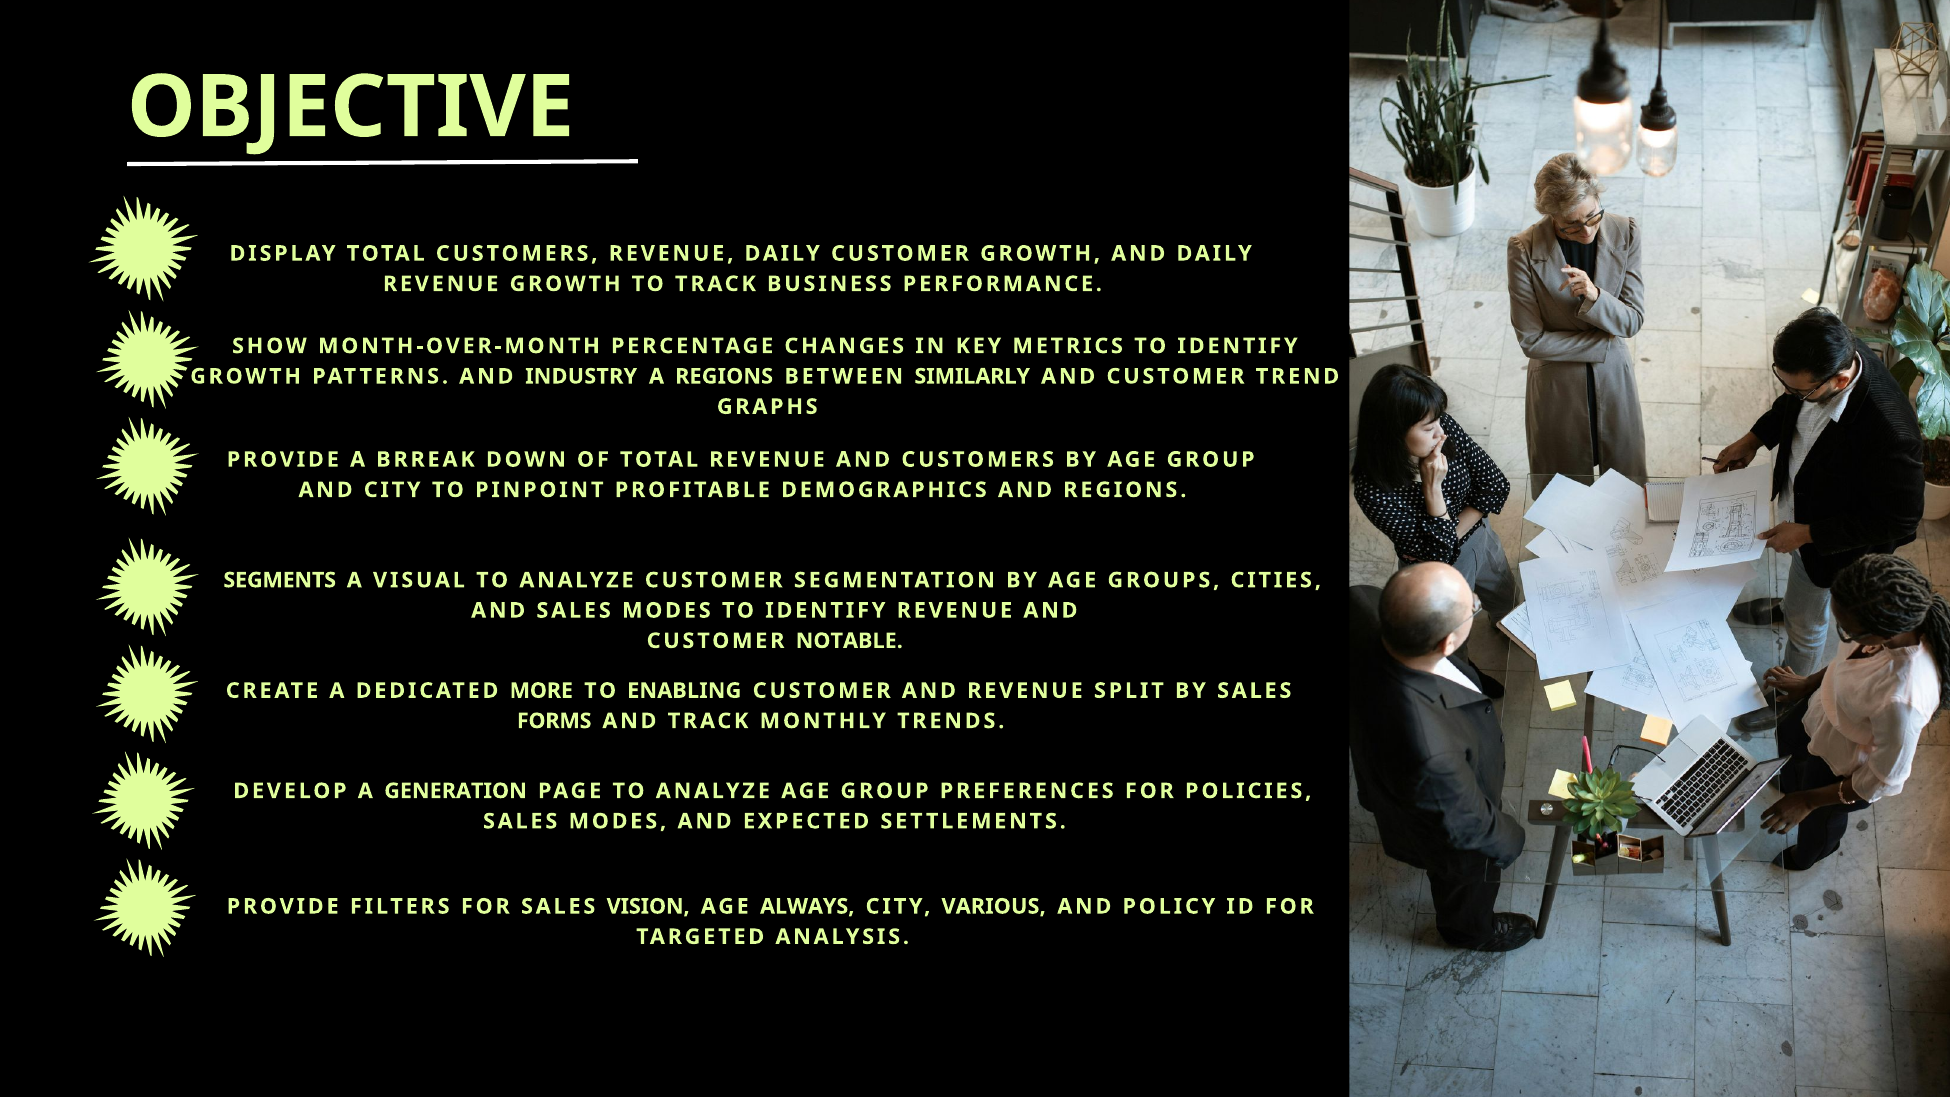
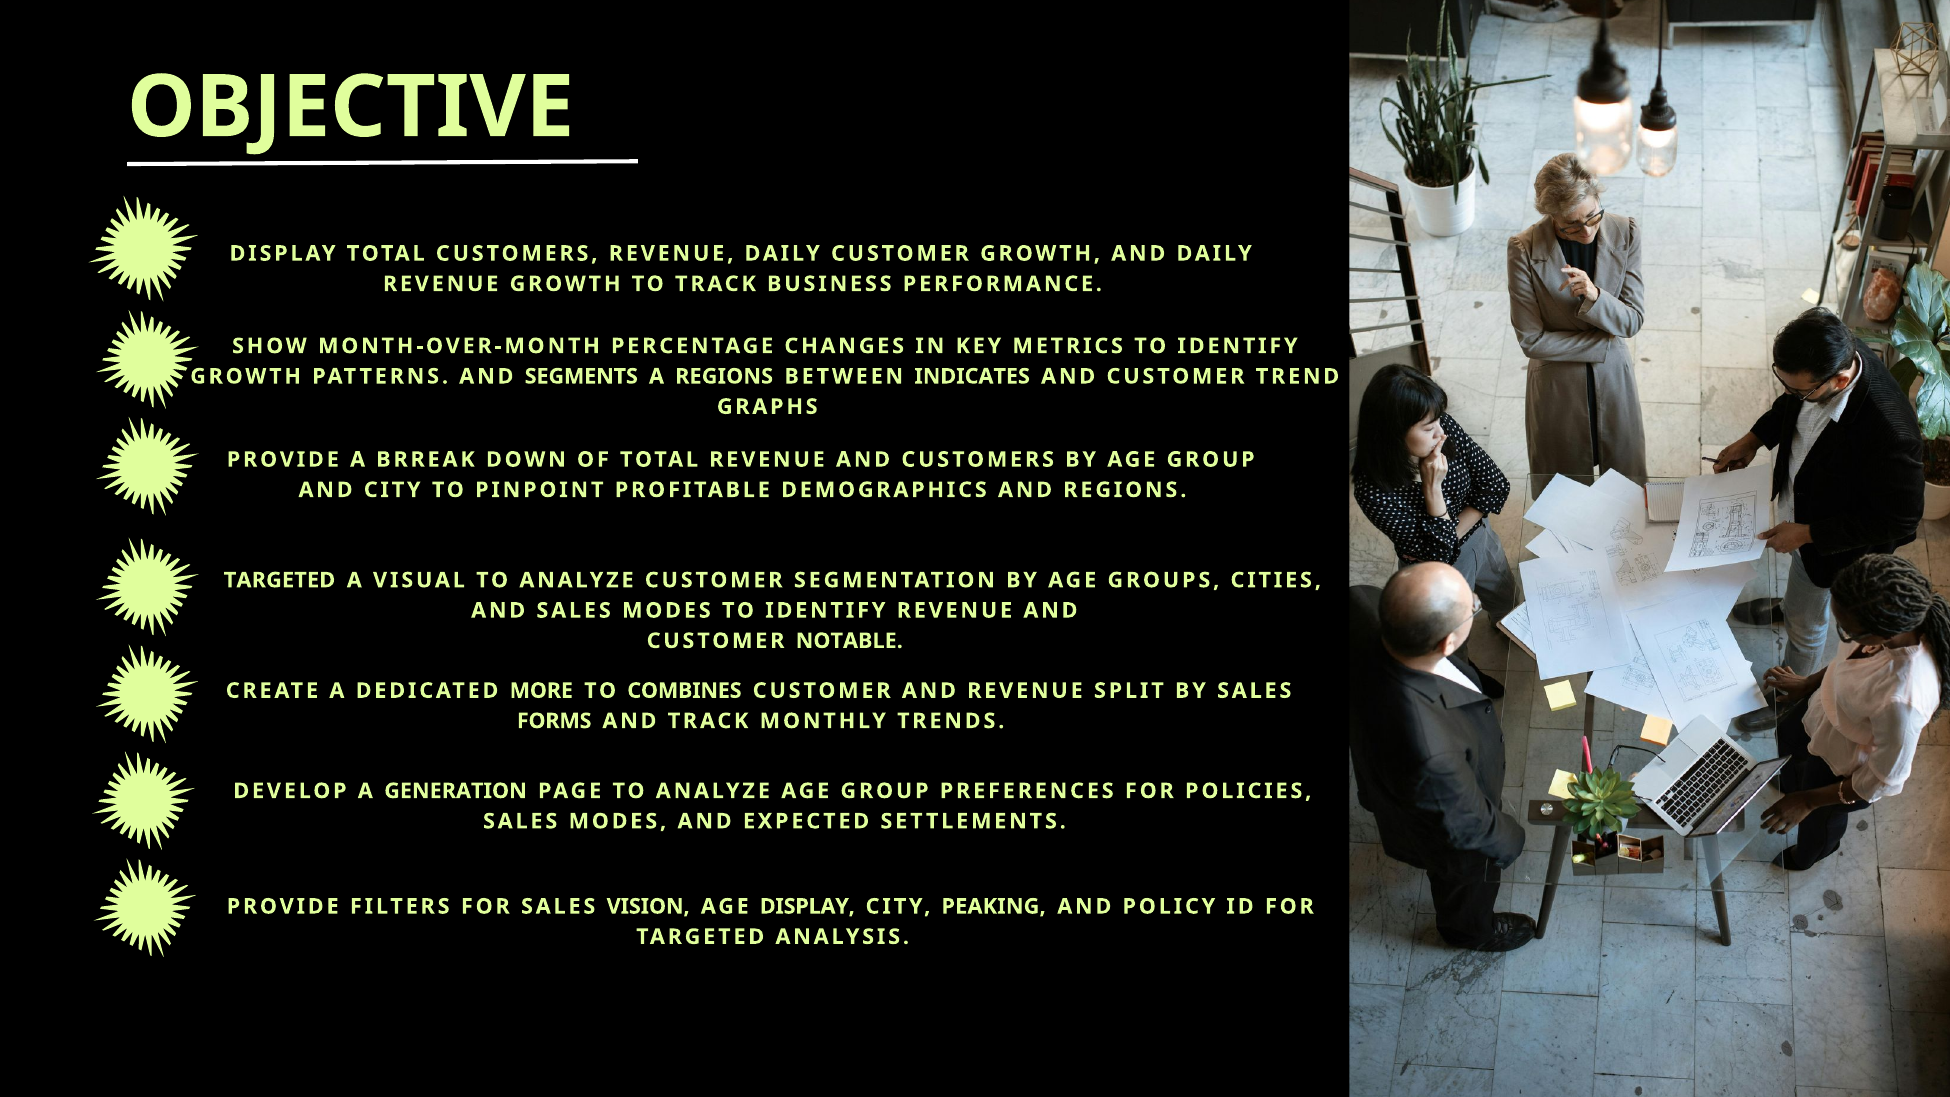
INDUSTRY: INDUSTRY -> SEGMENTS (581, 376)
SIMILARLY: SIMILARLY -> INDICATES (972, 376)
SEGMENTS: SEGMENTS -> TARGETED (279, 580)
ENABLING: ENABLING -> COMBINES (684, 691)
AGE ALWAYS: ALWAYS -> DISPLAY (807, 906)
VARIOUS: VARIOUS -> PEAKING (994, 906)
